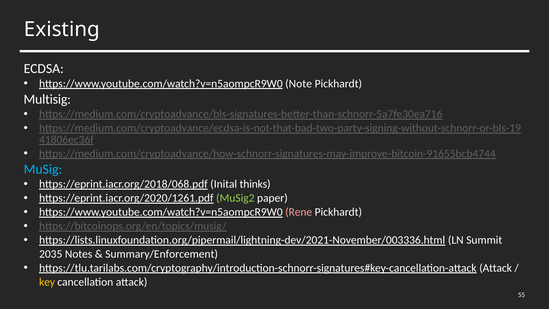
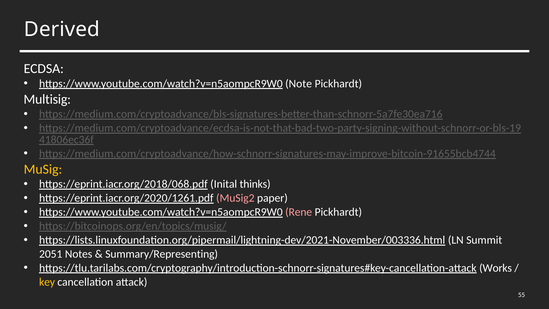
Existing: Existing -> Derived (62, 29)
MuSig colour: light blue -> yellow (43, 169)
MuSig2 colour: light green -> pink (235, 198)
2035: 2035 -> 2051 (51, 254)
Summary/Enforcement: Summary/Enforcement -> Summary/Representing (162, 254)
Attack: Attack -> Works (496, 268)
